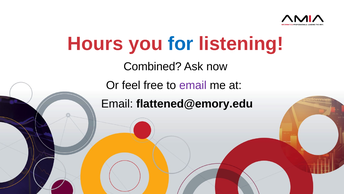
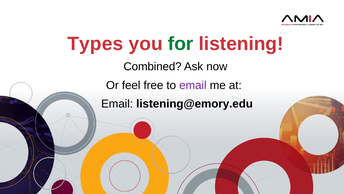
Hours: Hours -> Types (95, 44)
for colour: blue -> green (181, 44)
flattened@emory.edu: flattened@emory.edu -> listening@emory.edu (195, 104)
